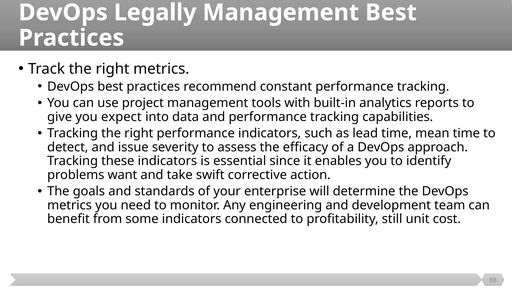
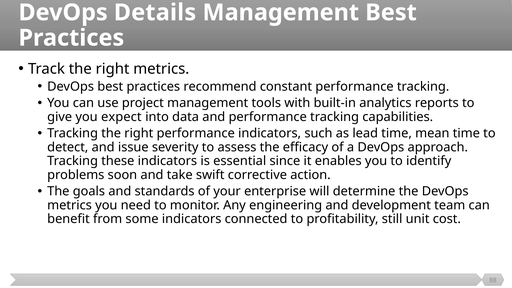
Legally: Legally -> Details (155, 13)
want: want -> soon (122, 175)
